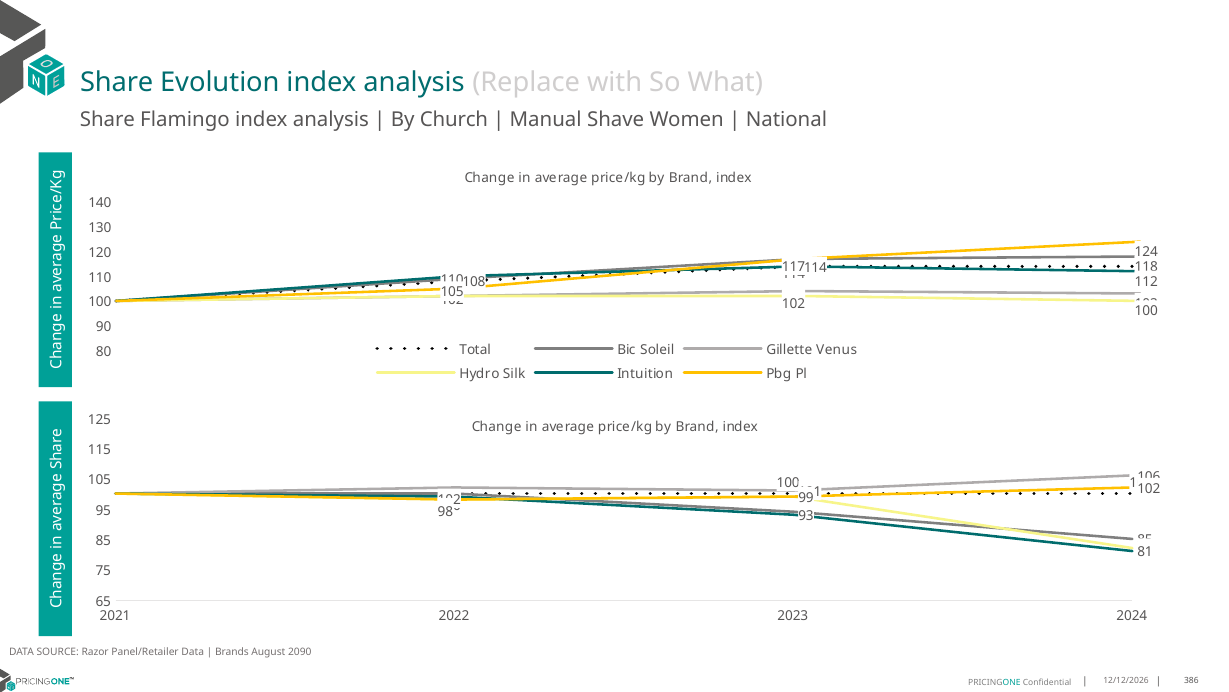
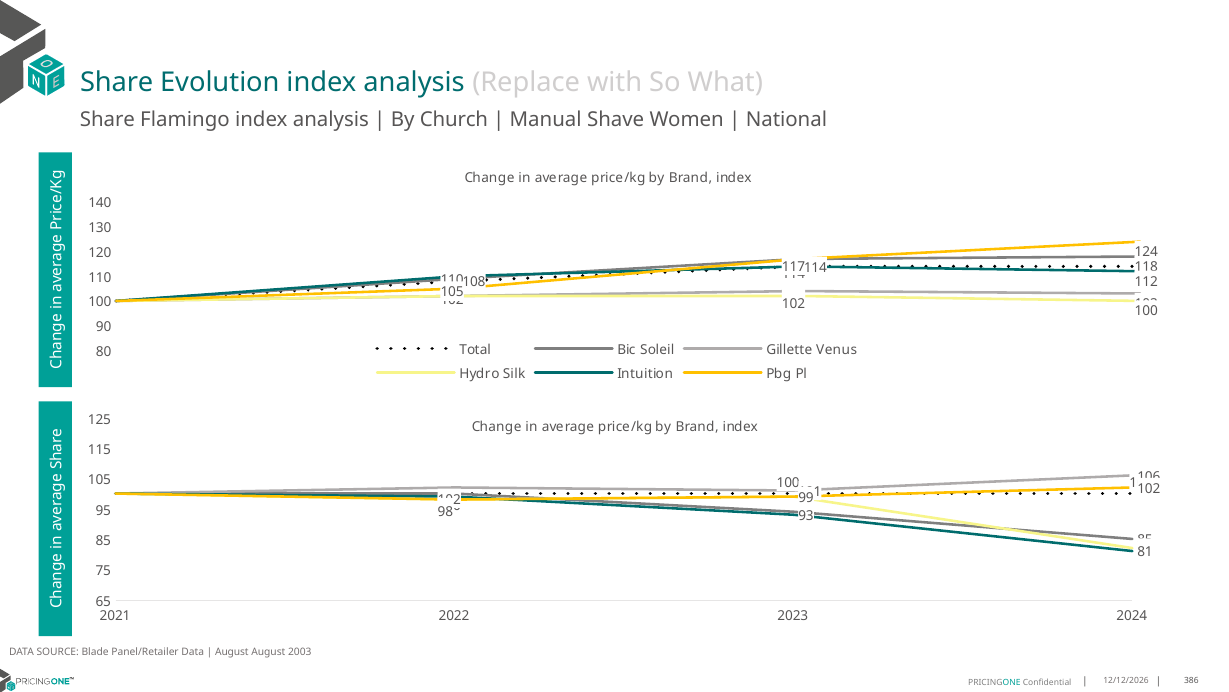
Razor: Razor -> Blade (95, 651)
Brands: Brands -> August (232, 651)
2090: 2090 -> 2003 (300, 651)
